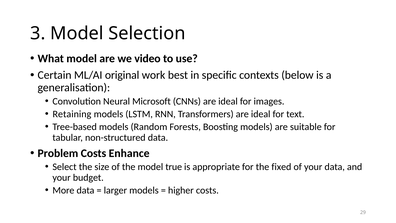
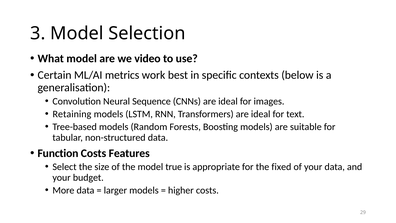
original: original -> metrics (122, 75)
Microsoft: Microsoft -> Sequence (151, 101)
Problem: Problem -> Function (58, 153)
Enhance: Enhance -> Features (129, 153)
